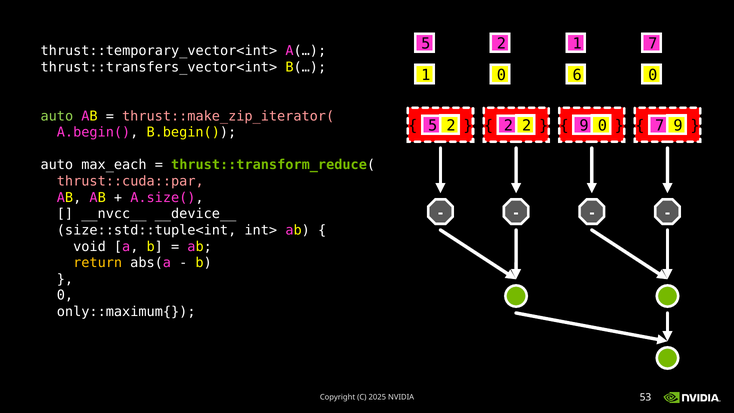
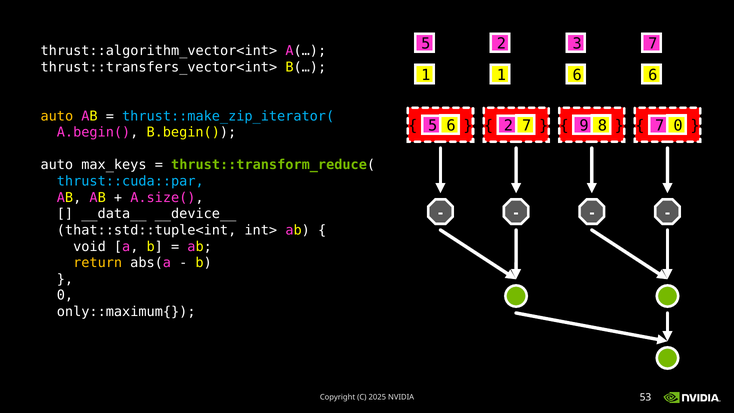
2 1: 1 -> 3 (577, 44)
thrust::temporary_vector<int>: thrust::temporary_vector<int> -> thrust::algorithm_vector<int> (159, 51)
1 0: 0 -> 1 (501, 75)
6 0: 0 -> 6 (653, 75)
auto colour: light green -> yellow (57, 116)
thrust::make_zip_iterator( colour: pink -> light blue (228, 116)
2: 2 -> 6 (451, 126)
2 2: 2 -> 7 (527, 126)
9 0: 0 -> 8 (602, 126)
7 9: 9 -> 0 (678, 126)
max_each: max_each -> max_keys (114, 165)
thrust::cuda::par colour: pink -> light blue (130, 181)
__nvcc__: __nvcc__ -> __data__ (114, 214)
size::std::tuple<int: size::std::tuple<int -> that::std::tuple<int (147, 230)
